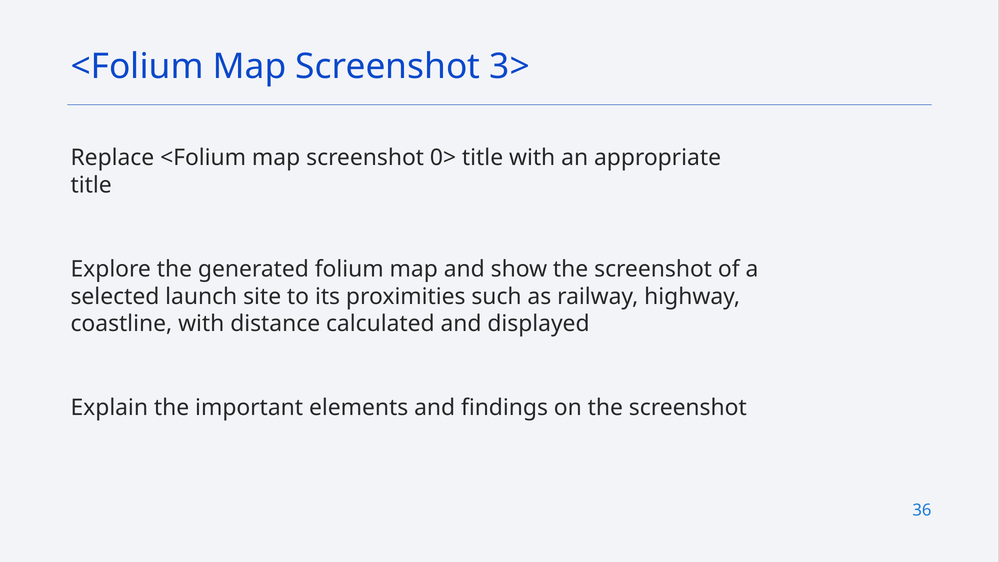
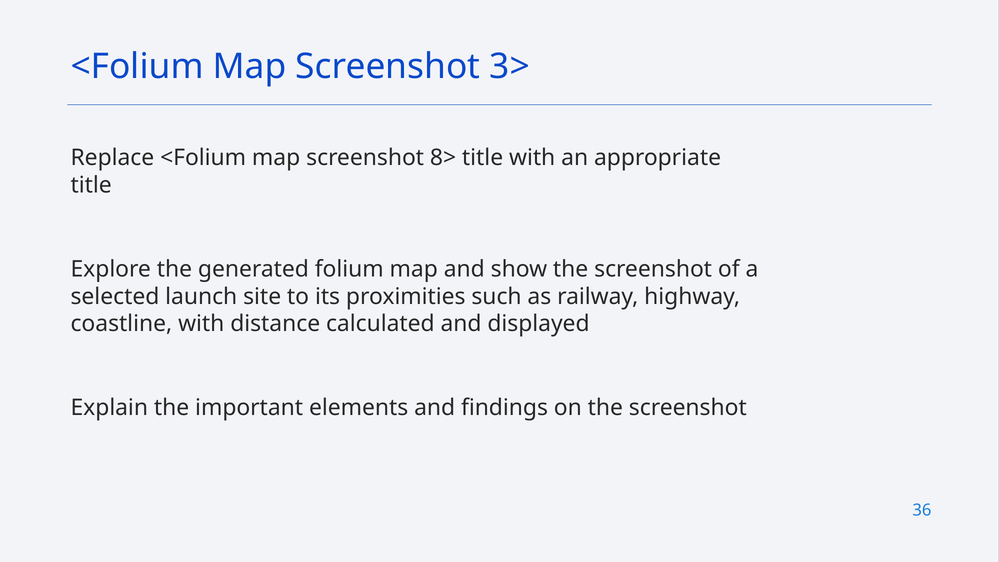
0>: 0> -> 8> (443, 158)
